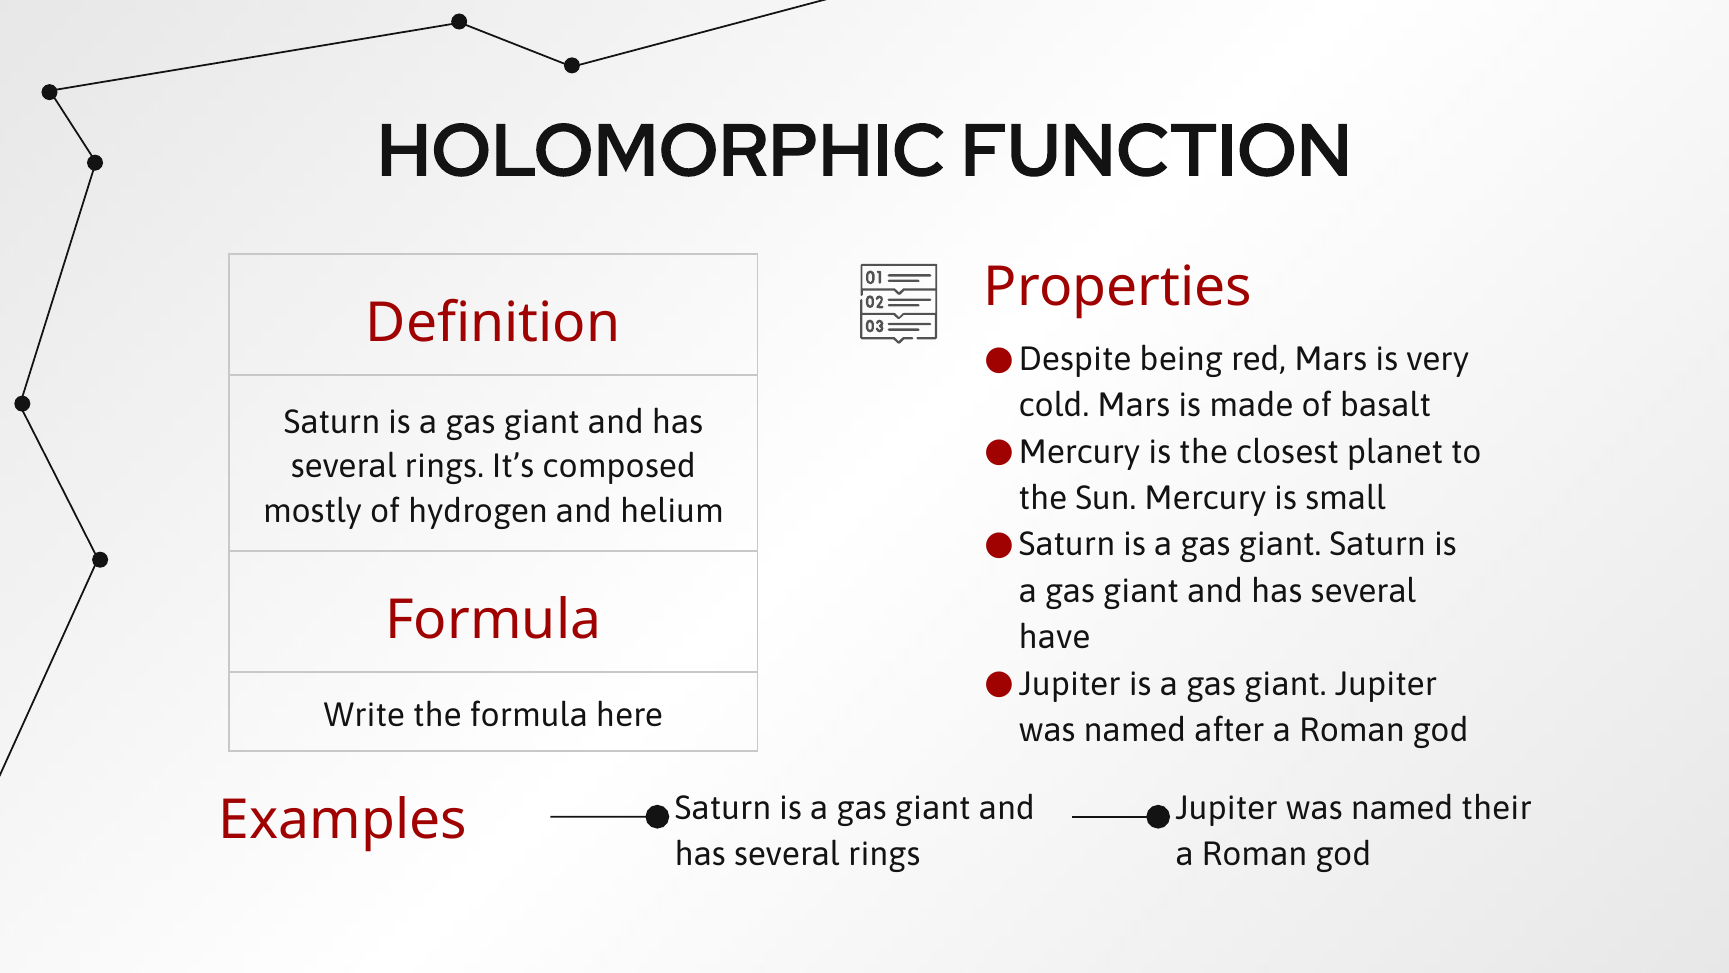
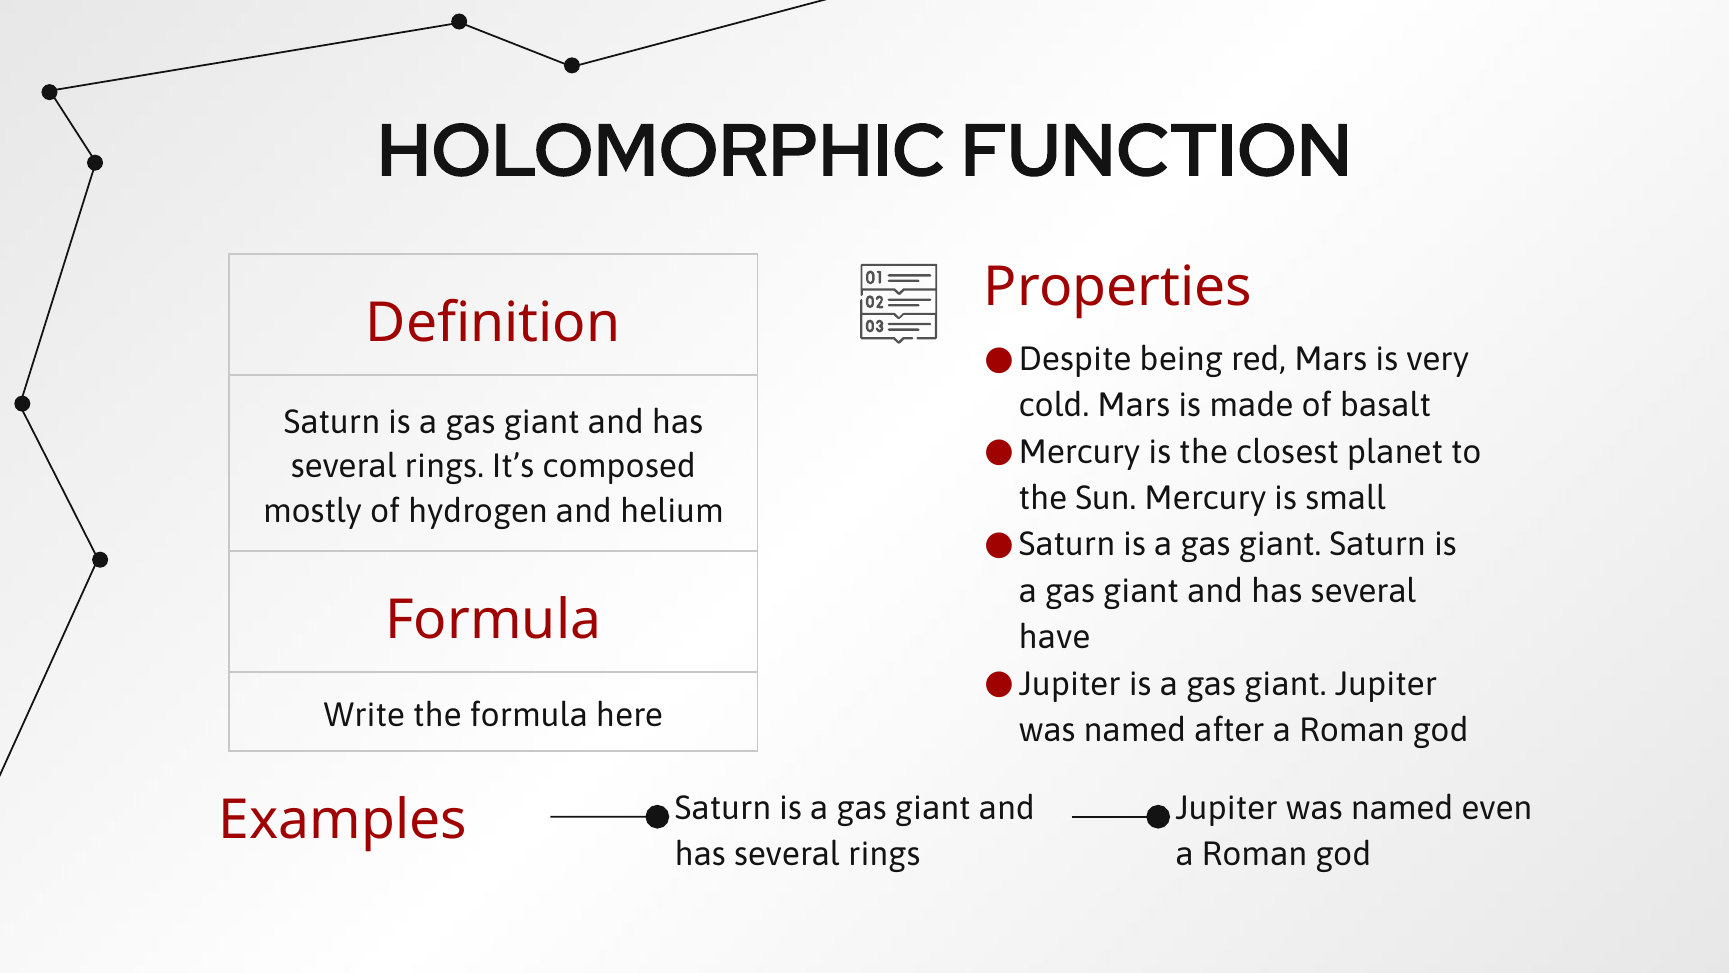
their: their -> even (1497, 808)
